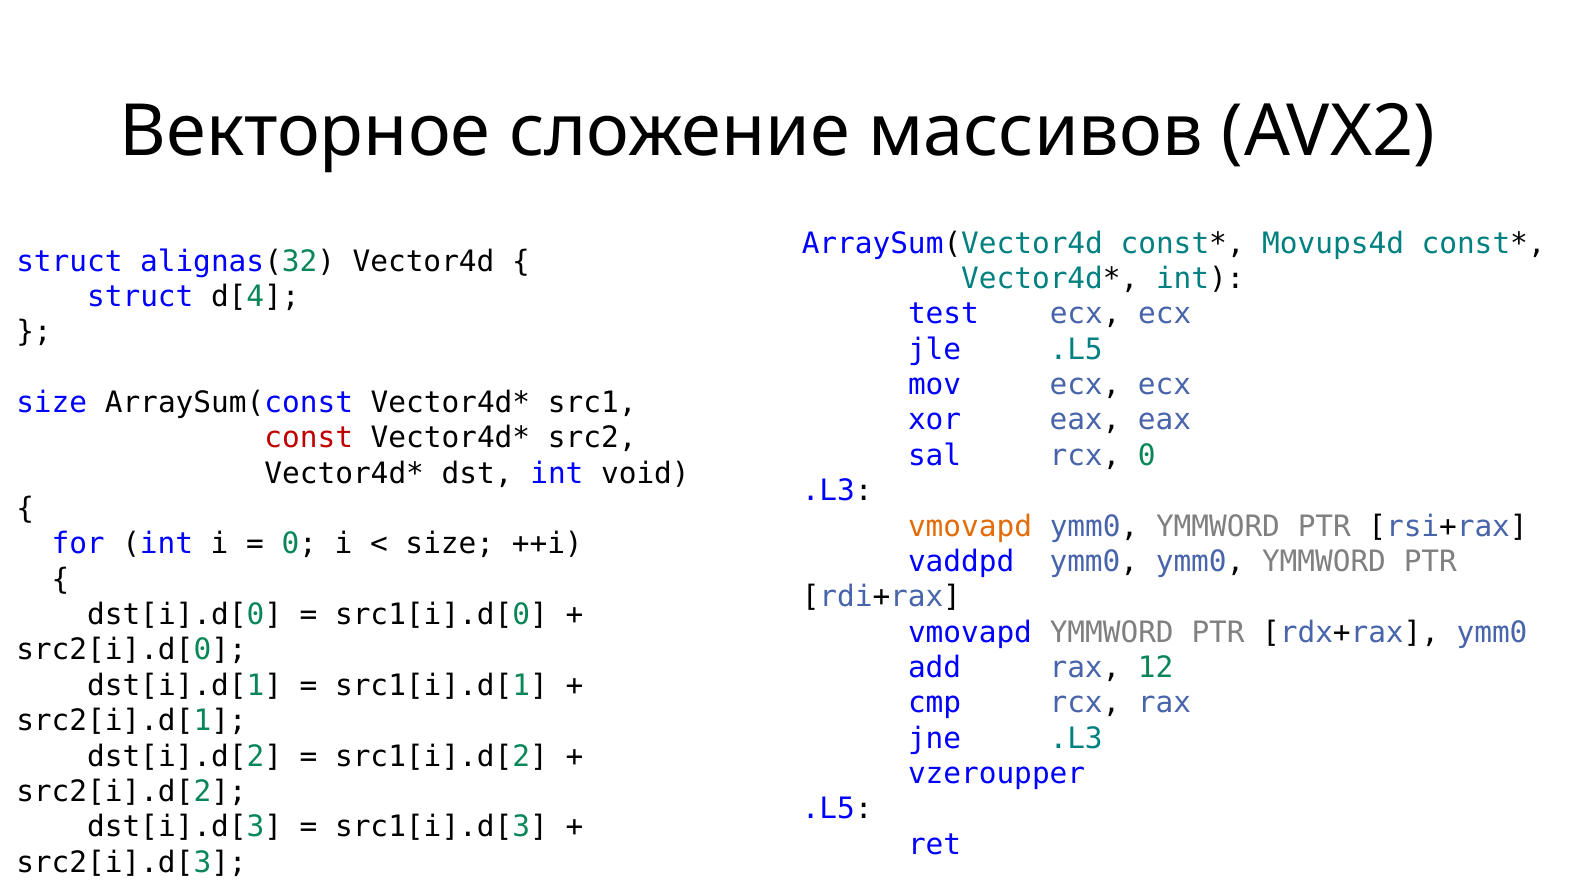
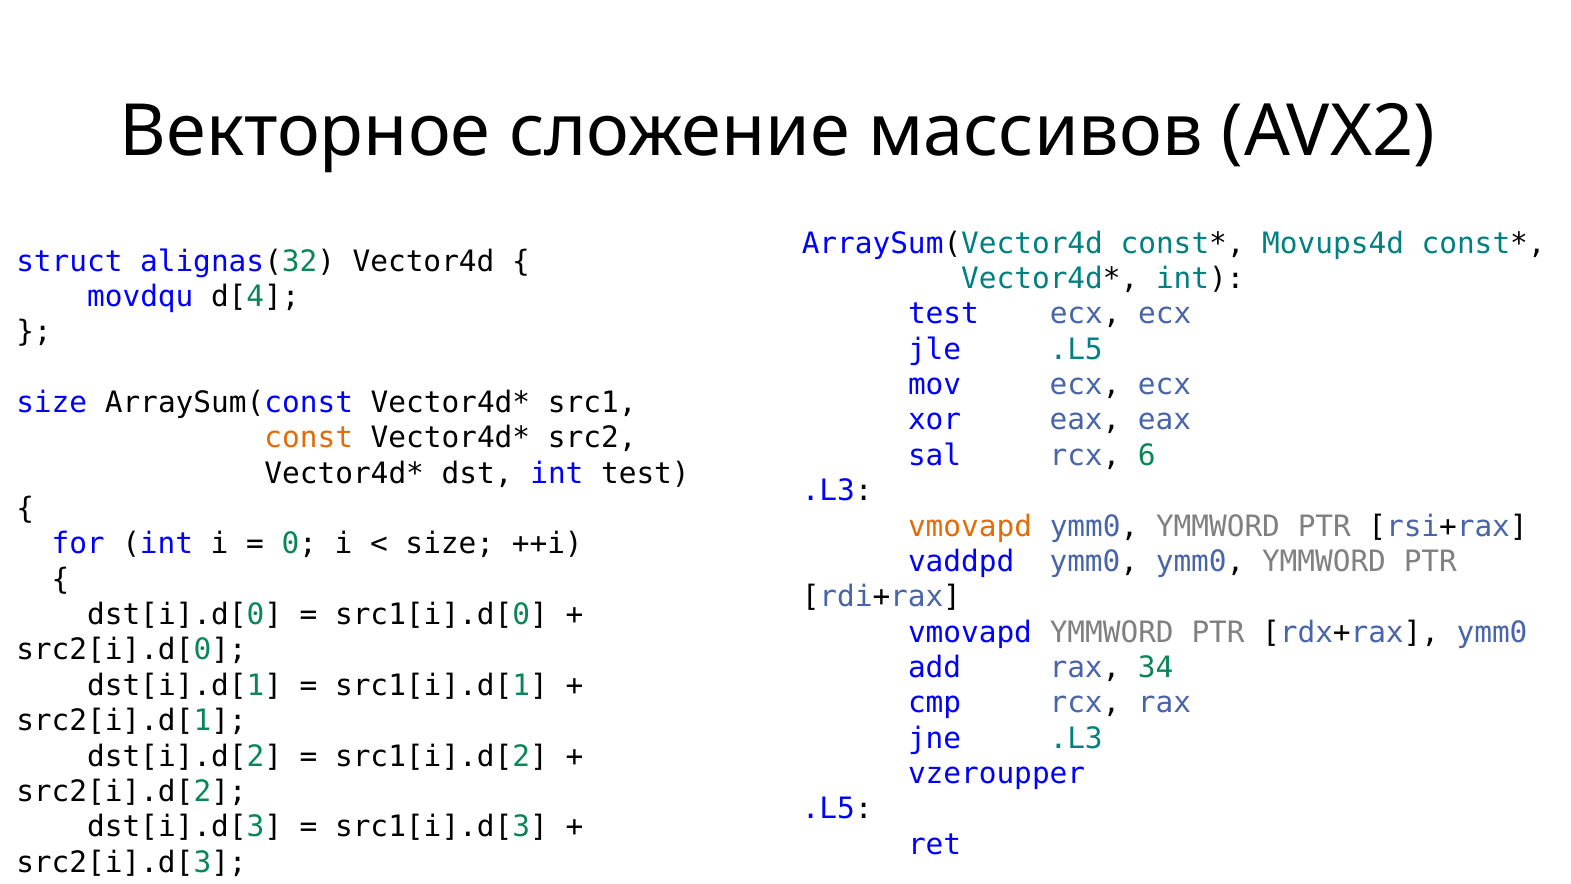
struct: struct -> movdqu (140, 297)
const colour: red -> orange (309, 438)
rcx 0: 0 -> 6 (1147, 455)
dst int void: void -> test (645, 473)
12: 12 -> 34 (1156, 667)
